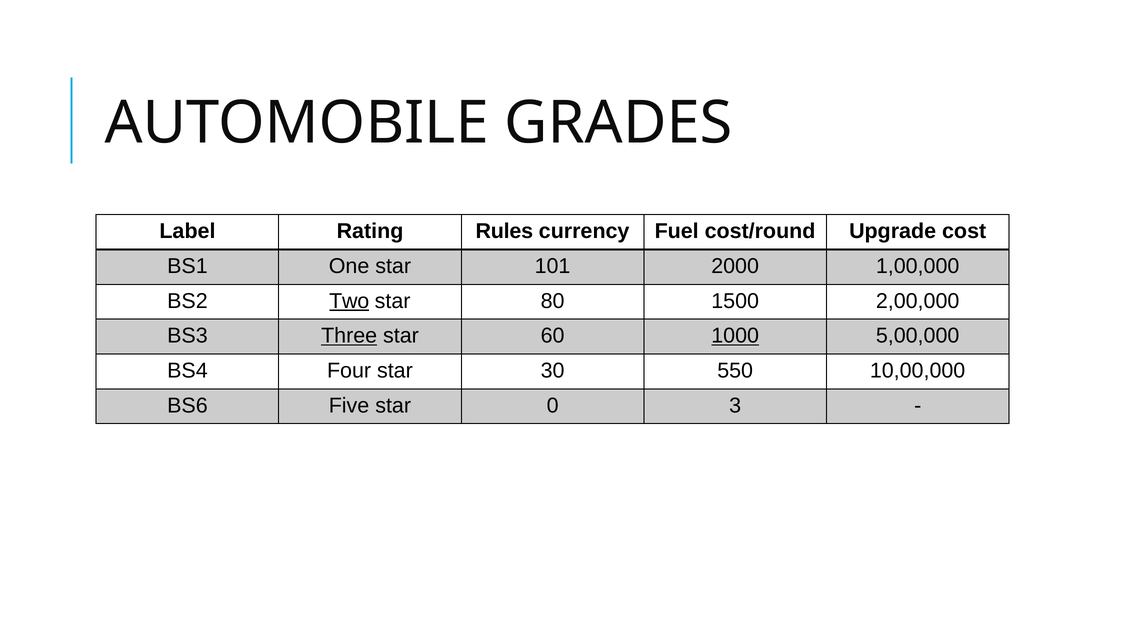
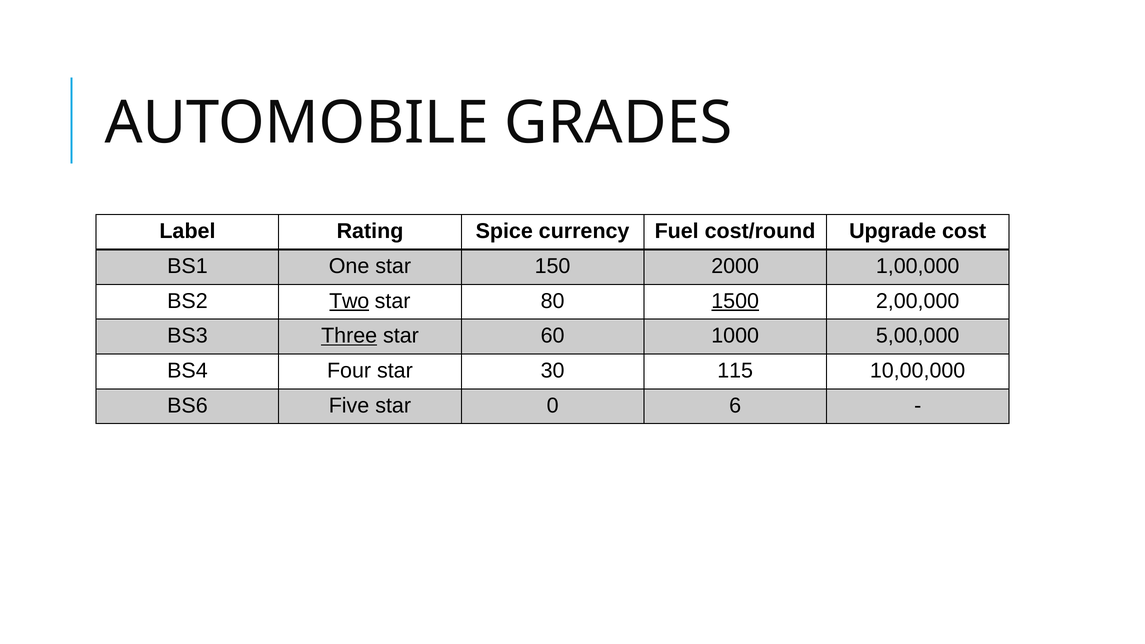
Rules: Rules -> Spice (504, 231)
101: 101 -> 150 (553, 266)
1500 underline: none -> present (735, 301)
1000 underline: present -> none (735, 336)
550: 550 -> 115 (735, 371)
3: 3 -> 6 (735, 405)
